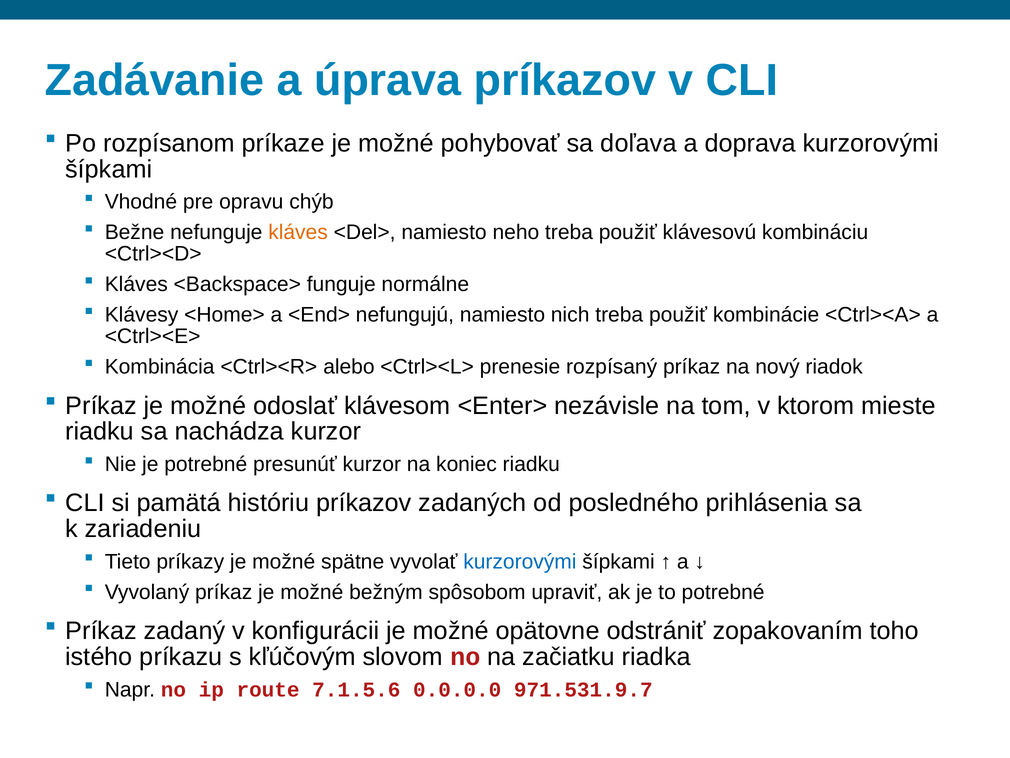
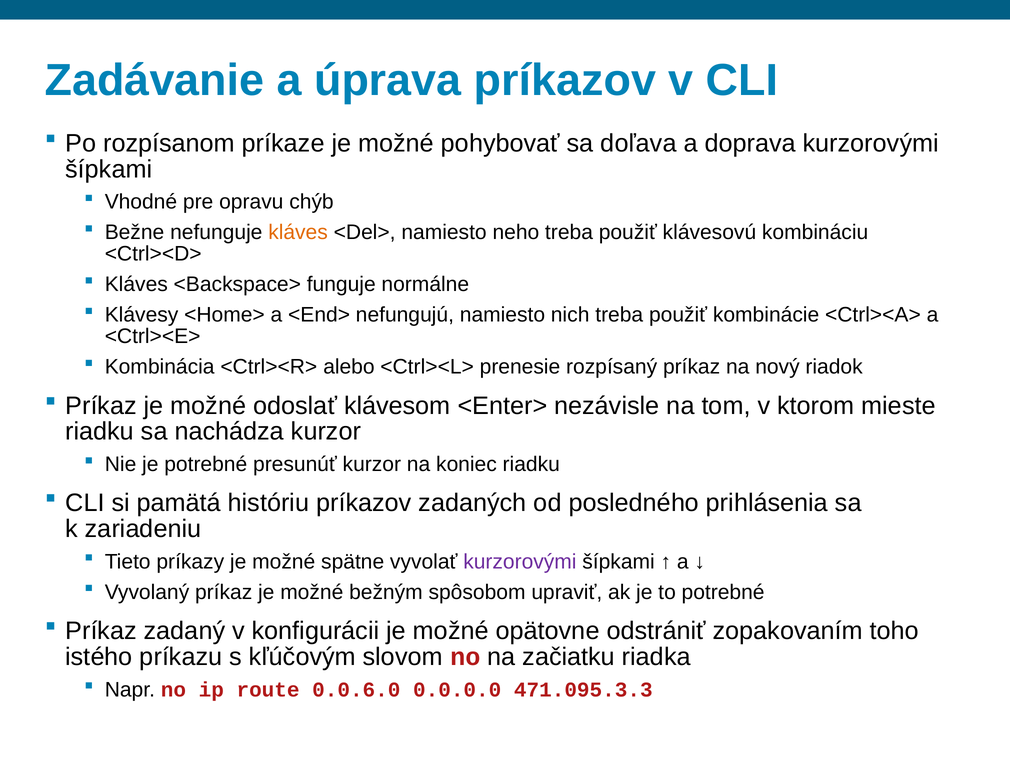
kurzorovými colour: blue -> purple (520, 561)
7.1.5.6: 7.1.5.6 -> 0.0.6.0 (356, 689)
971.531.9.7: 971.531.9.7 -> 471.095.3.3 (583, 689)
